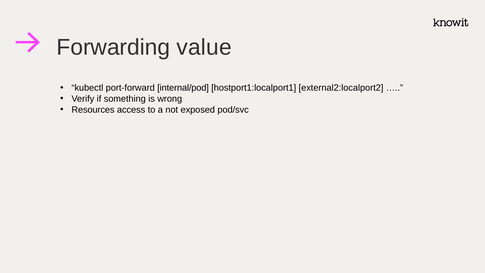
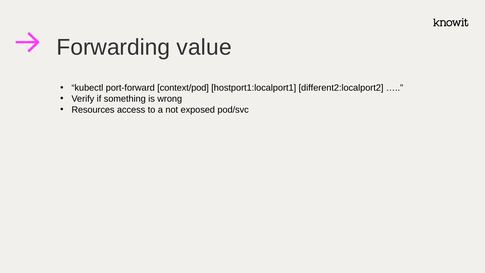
internal/pod: internal/pod -> context/pod (183, 88)
external2:localport2: external2:localport2 -> different2:localport2 (341, 88)
